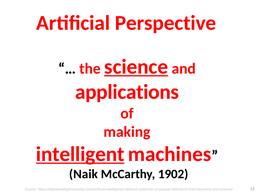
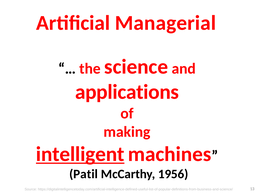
Perspective: Perspective -> Managerial (165, 23)
science underline: present -> none (136, 67)
Naik: Naik -> Patil (84, 174)
1902: 1902 -> 1956 (173, 174)
